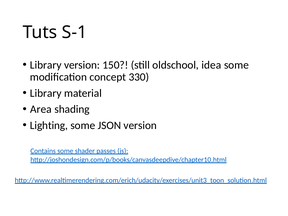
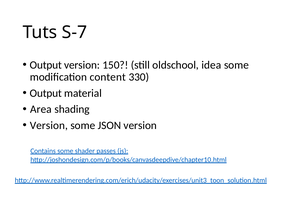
S-1: S-1 -> S-7 (74, 32)
Library: Library -> Output (46, 65)
concept: concept -> content (108, 77)
Library: Library -> Output (46, 93)
Lighting: Lighting -> Version (49, 125)
